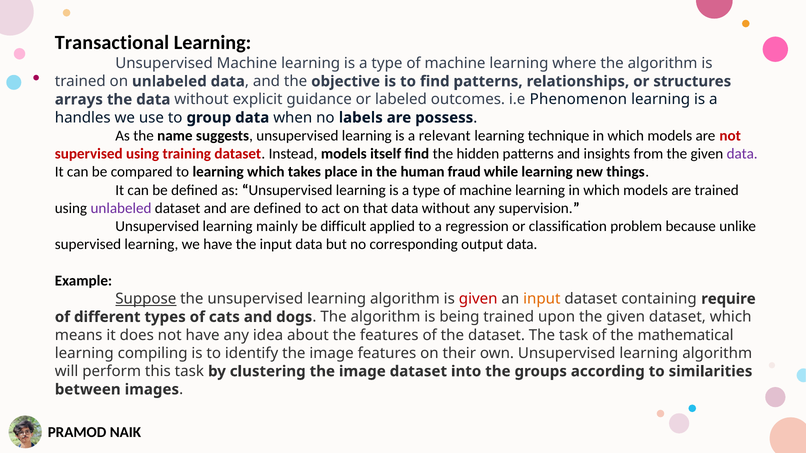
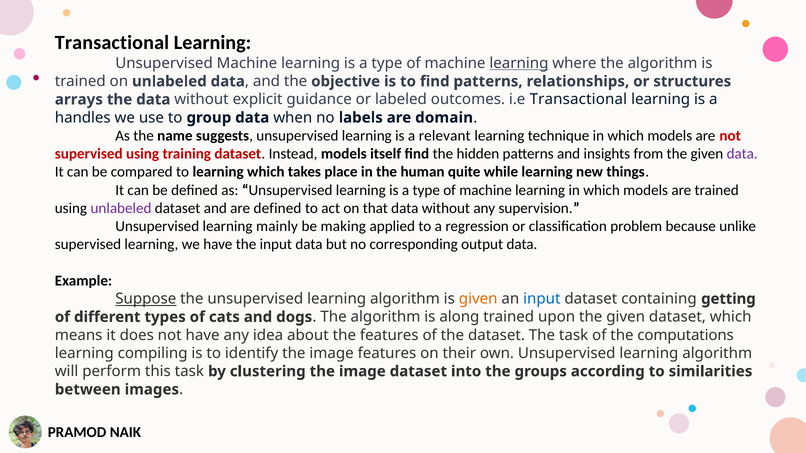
learning underline: none -> present (519, 63)
i.e Phenomenon: Phenomenon -> Transactional (578, 100)
possess: possess -> domain (444, 118)
fraud: fraud -> quite (464, 172)
difficult: difficult -> making (343, 227)
given colour: red -> orange (478, 299)
input colour: orange -> blue (542, 299)
require: require -> getting (728, 299)
being: being -> along (459, 317)
mathematical: mathematical -> computations (686, 335)
